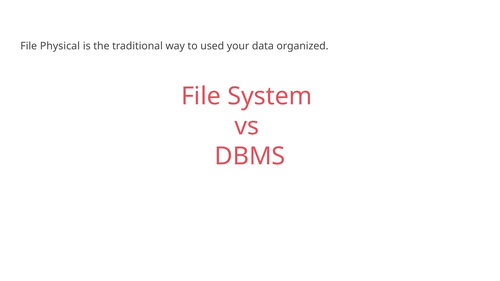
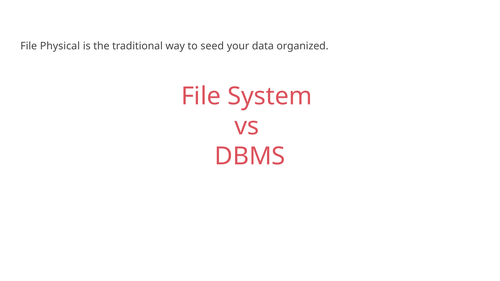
used: used -> seed (212, 46)
